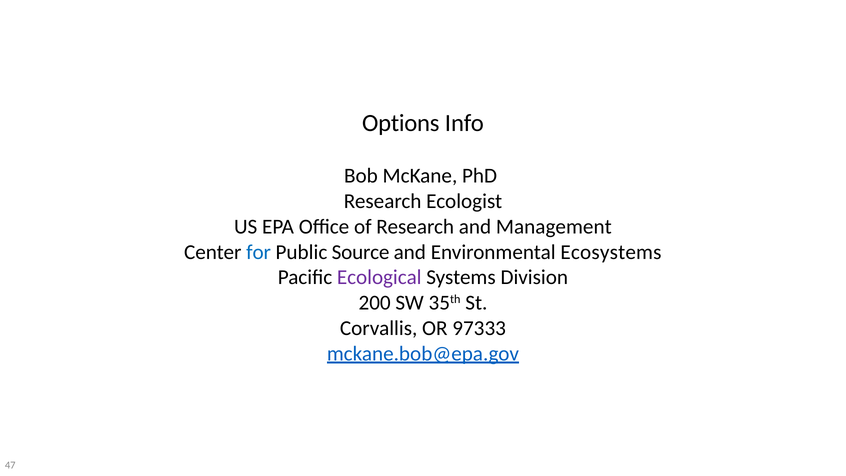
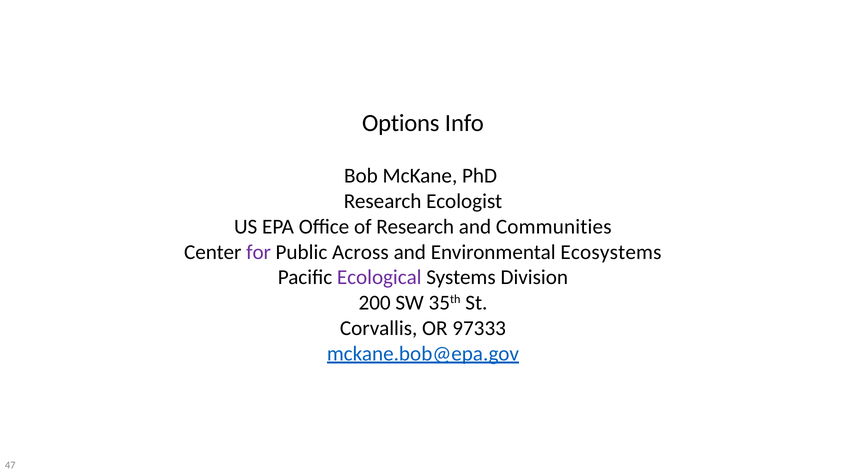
Management: Management -> Communities (554, 227)
for colour: blue -> purple (259, 252)
Source: Source -> Across (360, 252)
